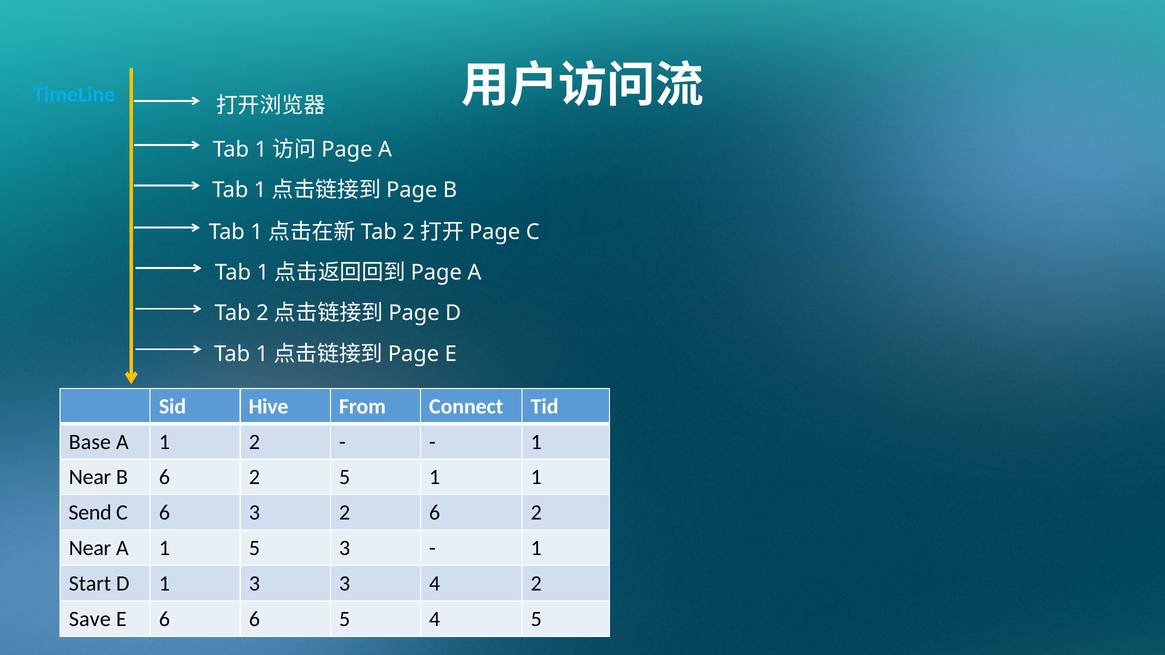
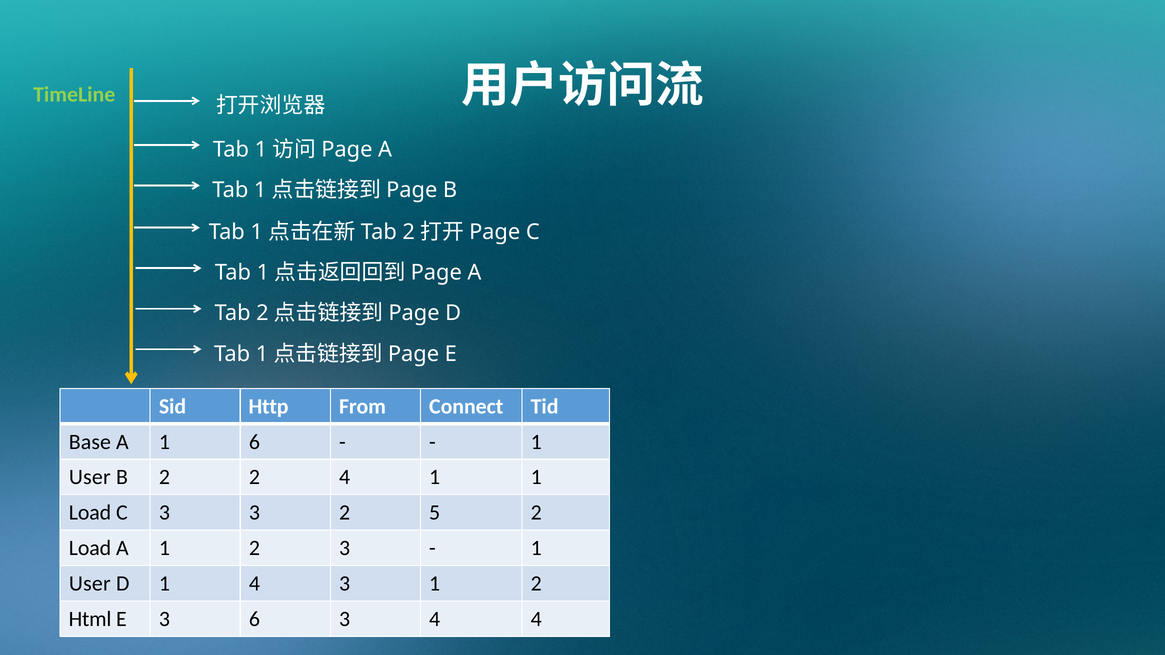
TimeLine colour: light blue -> light green (74, 95)
Hive: Hive -> Http (269, 407)
1 2: 2 -> 6 (255, 442)
Near: Near -> User (90, 477)
B 6: 6 -> 2 (164, 477)
2 5: 5 -> 4 (345, 477)
Send: Send -> Load (90, 513)
C 6: 6 -> 3 (164, 513)
2 6: 6 -> 5 (435, 513)
Near: Near -> Load (90, 548)
A 1 5: 5 -> 2 (255, 548)
Start: Start -> User (90, 584)
1 3: 3 -> 4 (255, 584)
3 4: 4 -> 1 (435, 584)
Save: Save -> Html (90, 619)
E 6: 6 -> 3 (164, 619)
6 5: 5 -> 3 (345, 619)
4 5: 5 -> 4 (536, 619)
